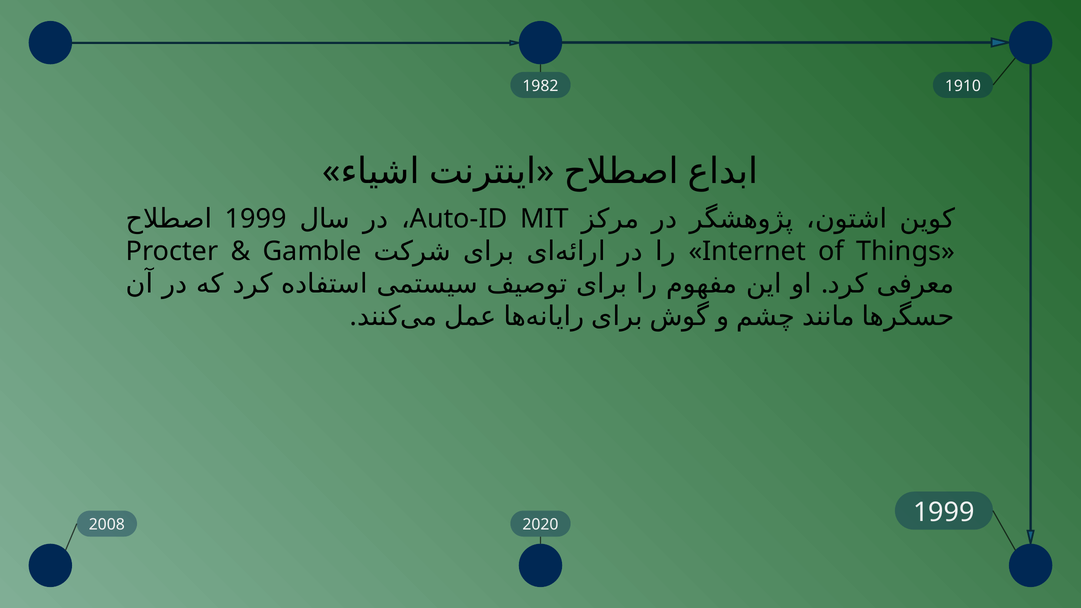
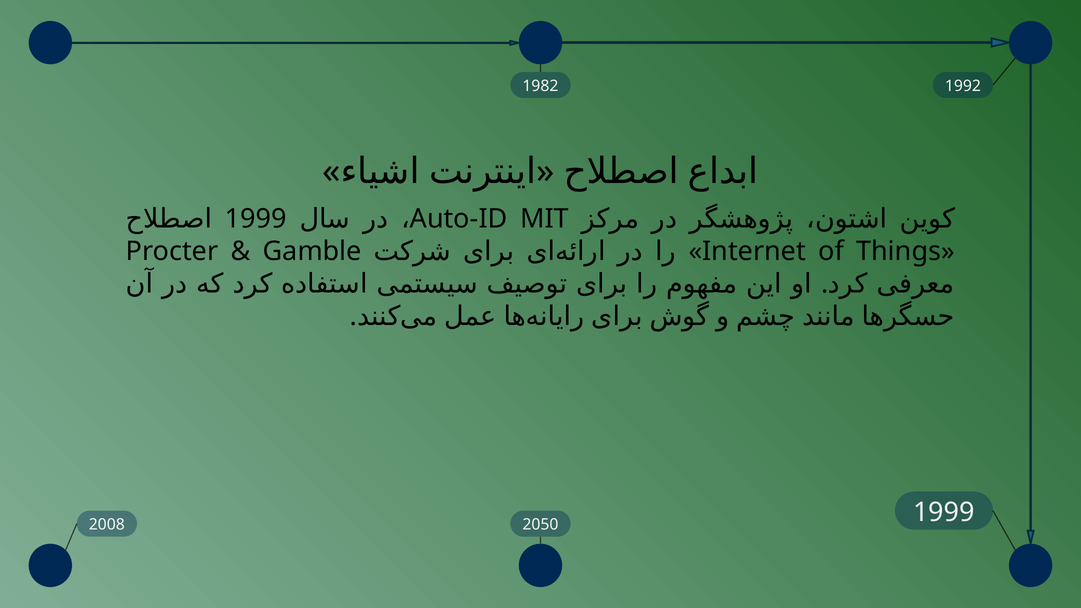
1910: 1910 -> 1992 (963, 86)
2020: 2020 -> 2050 (540, 525)
